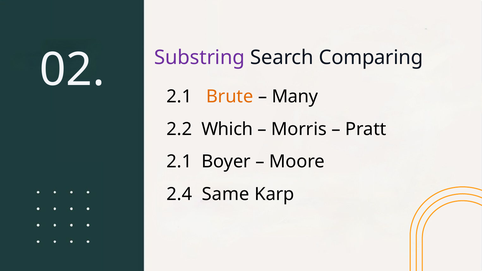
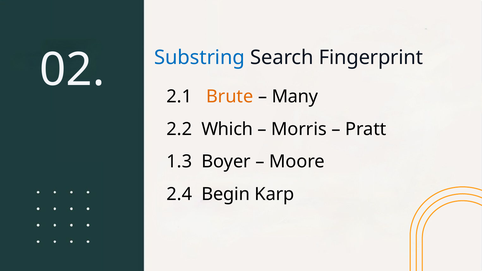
Substring colour: purple -> blue (199, 58)
Comparing: Comparing -> Fingerprint (371, 58)
2.1: 2.1 -> 1.3 (179, 162)
Same: Same -> Begin (226, 194)
